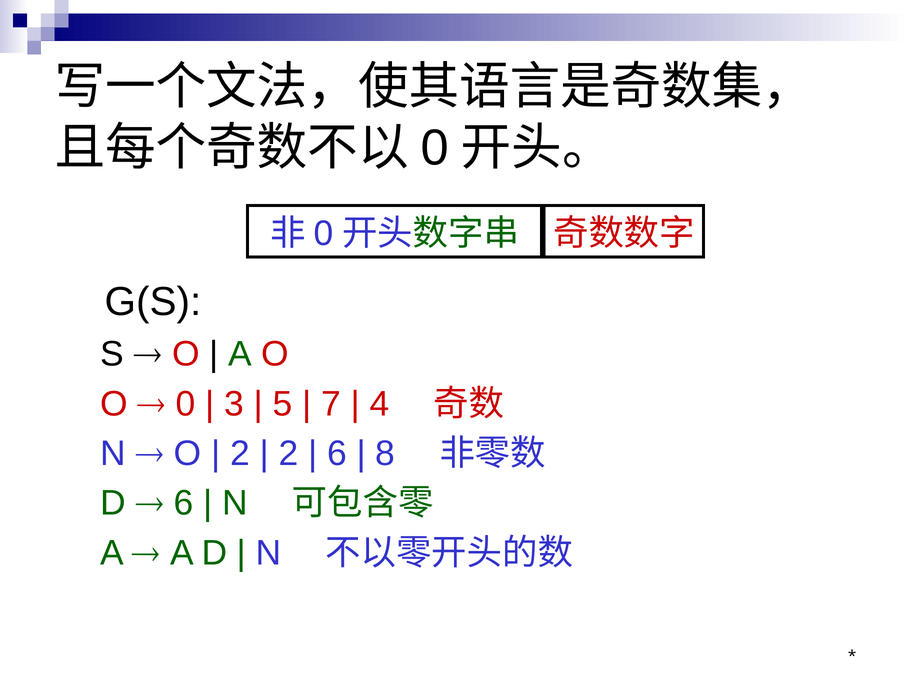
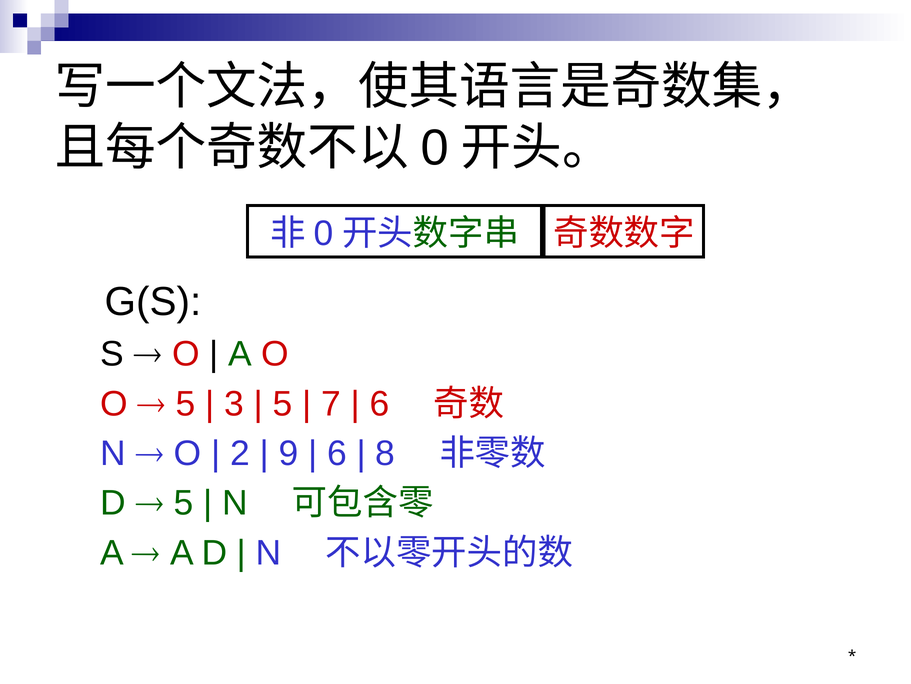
0: 0 -> 5 (186, 403)
4: 4 -> 6 (379, 403)
2: 2 -> 9 (289, 453)
6: 6 -> 5 (184, 503)
